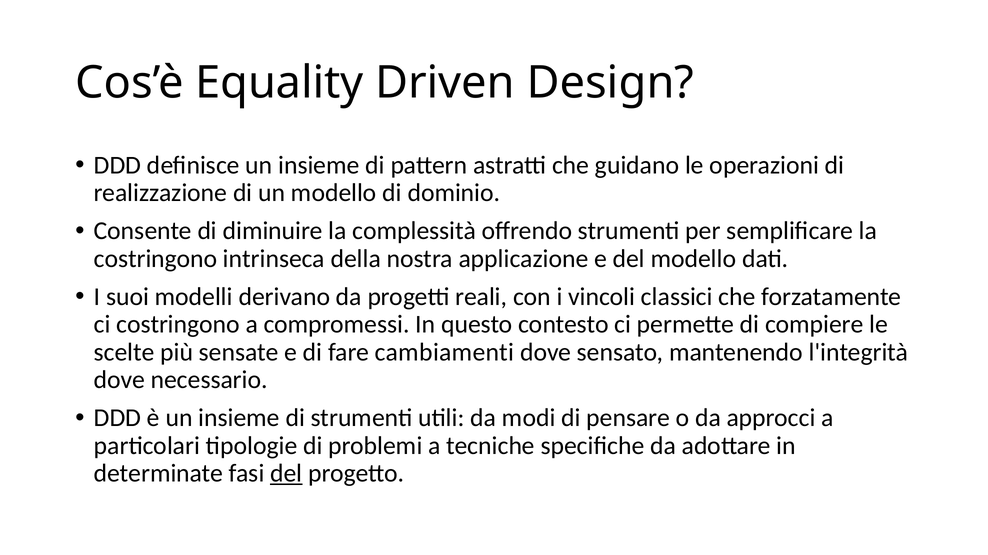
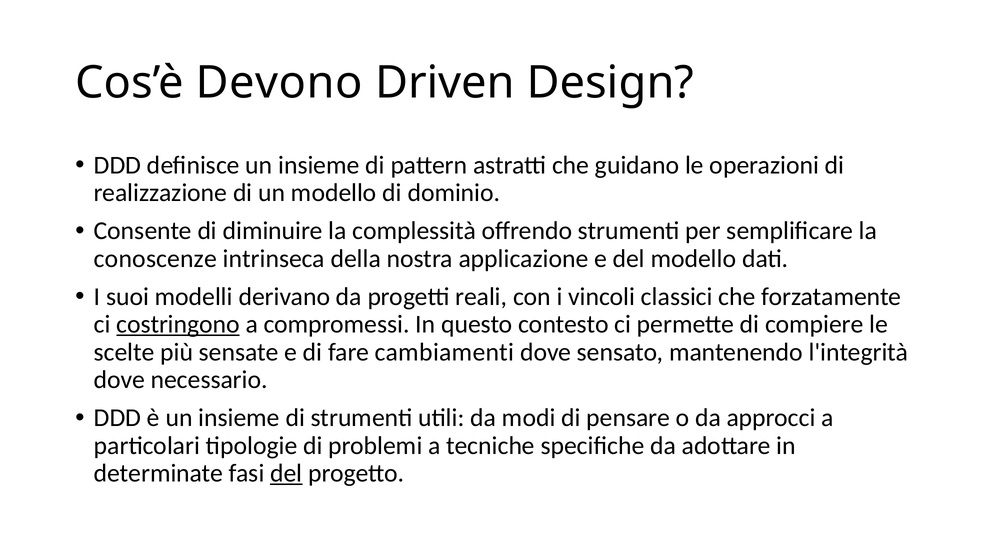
Equality: Equality -> Devono (279, 83)
costringono: costringono -> conoscenze (155, 259)
costringono underline: none -> present (178, 325)
